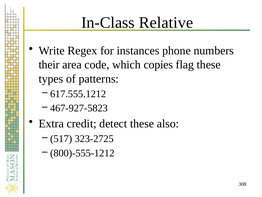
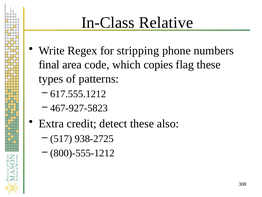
instances: instances -> stripping (138, 51)
their: their -> final (49, 65)
323-2725: 323-2725 -> 938-2725 (94, 138)
